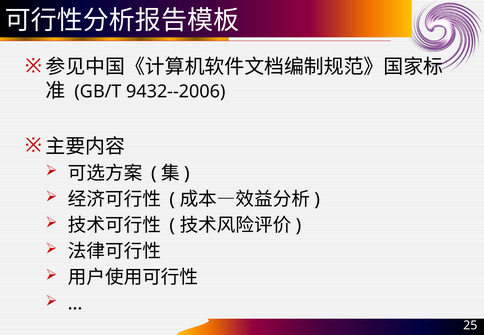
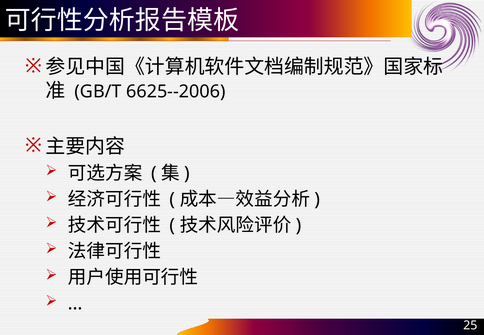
9432--2006: 9432--2006 -> 6625--2006 (176, 92)
